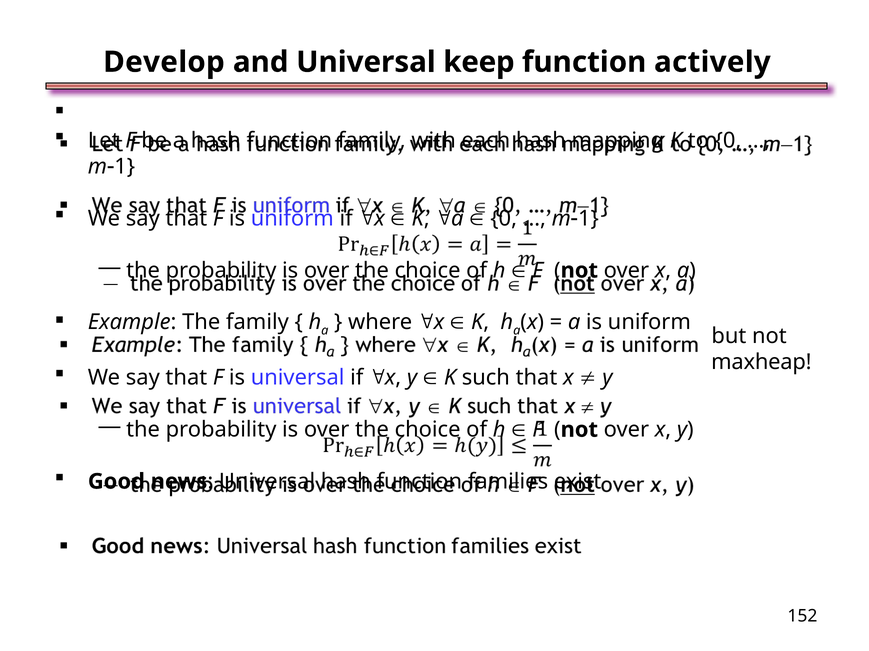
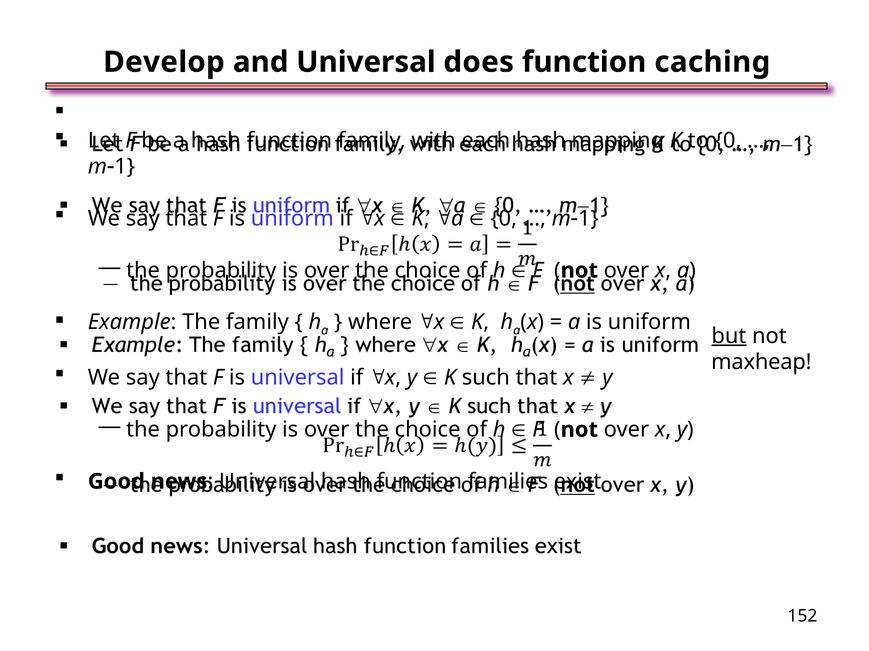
keep: keep -> does (479, 62)
actively: actively -> caching (712, 62)
but underline: none -> present (729, 336)
